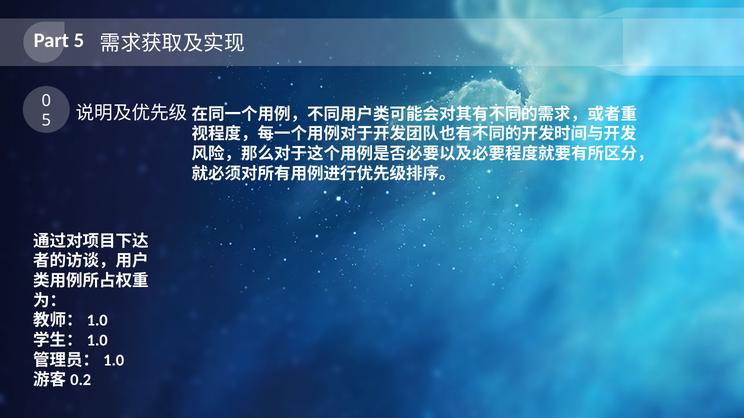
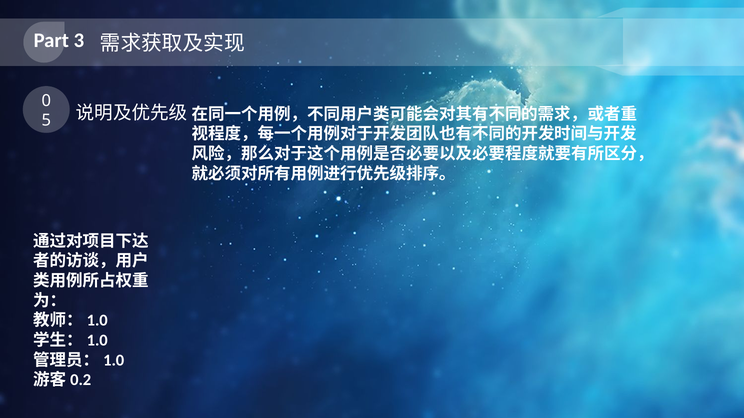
Part 5: 5 -> 3 (79, 40)
